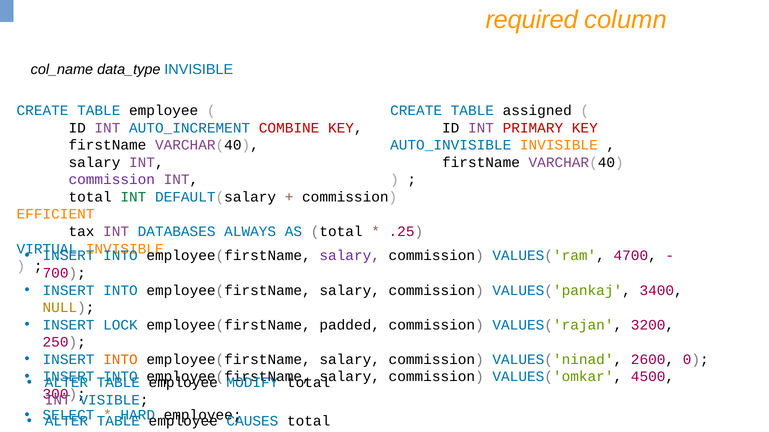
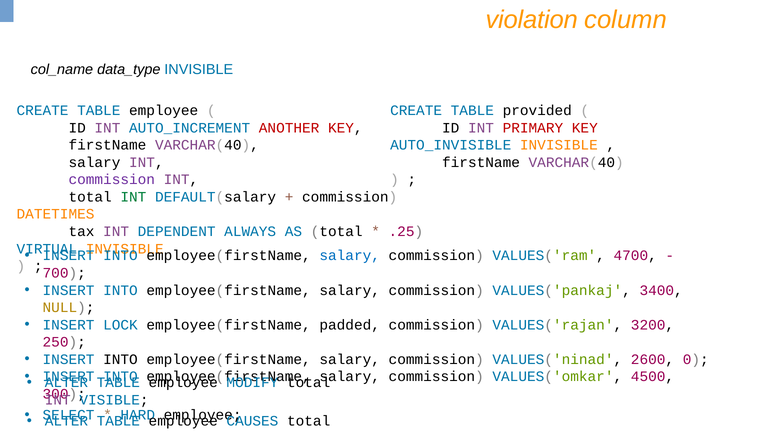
required: required -> violation (532, 20)
assigned: assigned -> provided (537, 111)
COMBINE: COMBINE -> ANOTHER (289, 128)
EFFICIENT: EFFICIENT -> DATETIMES (56, 214)
DATABASES: DATABASES -> DEPENDENT (177, 232)
salary colour: purple -> blue (350, 256)
INTO colour: orange -> black (120, 360)
